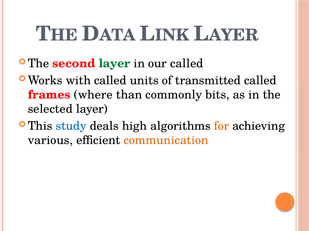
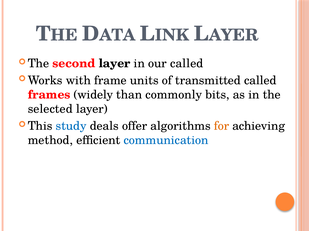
layer colour: green -> black (115, 64)
with called: called -> frame (110, 81)
where: where -> widely (93, 95)
high: high -> offer (135, 126)
various: various -> method (50, 141)
communication colour: orange -> blue (166, 141)
